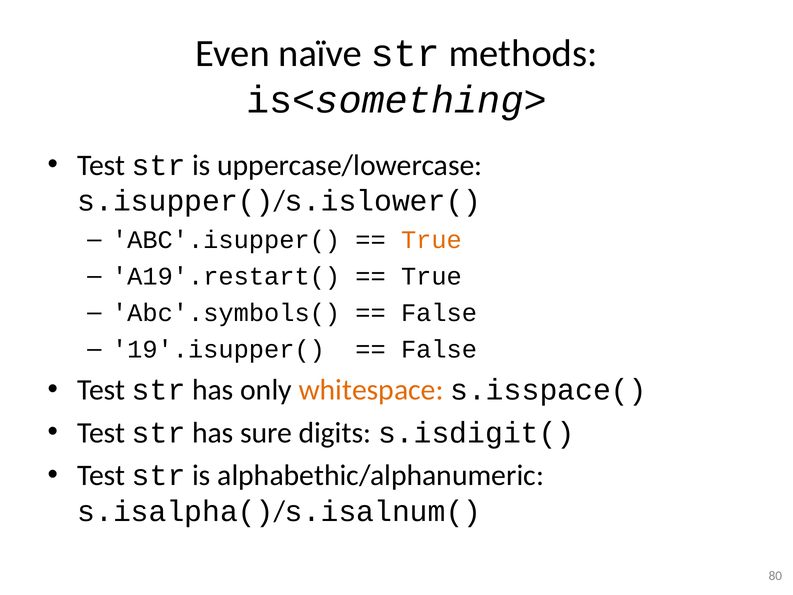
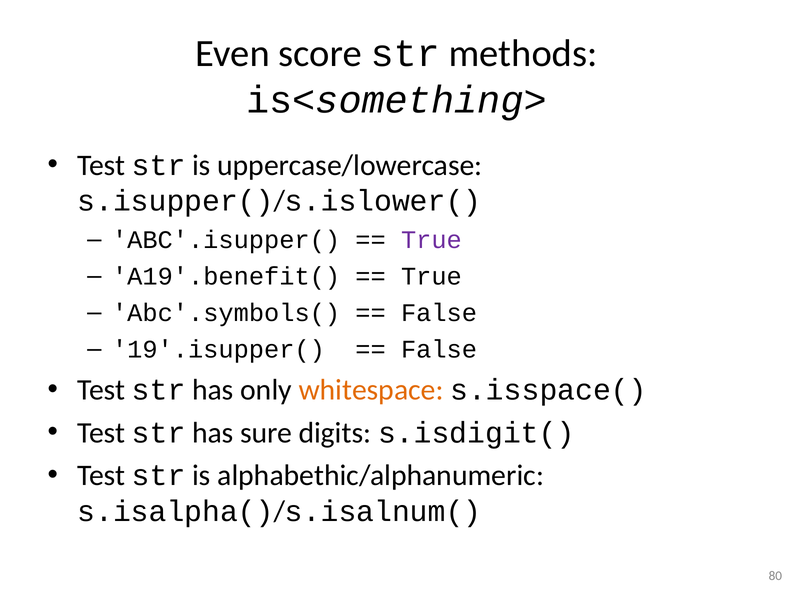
naïve: naïve -> score (320, 54)
True colour: orange -> purple (431, 240)
A19'.restart(: A19'.restart( -> A19'.benefit( (226, 276)
